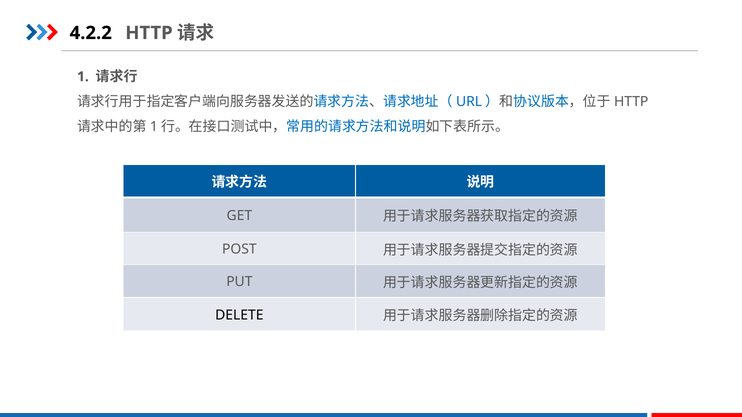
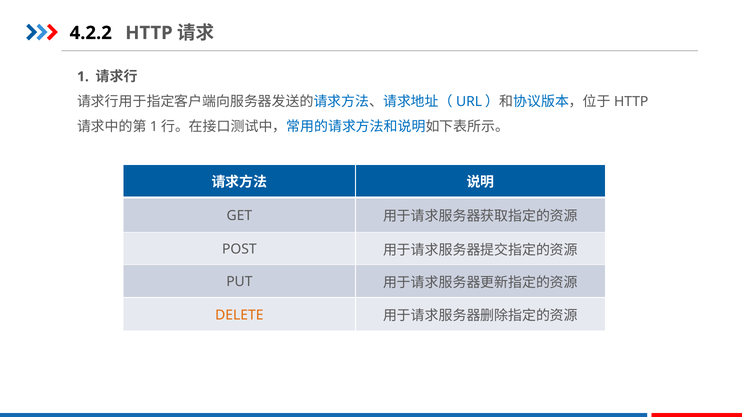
DELETE colour: black -> orange (239, 315)
